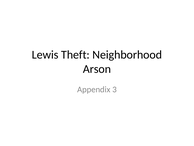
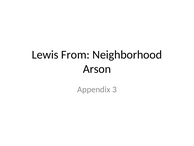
Theft: Theft -> From (75, 55)
